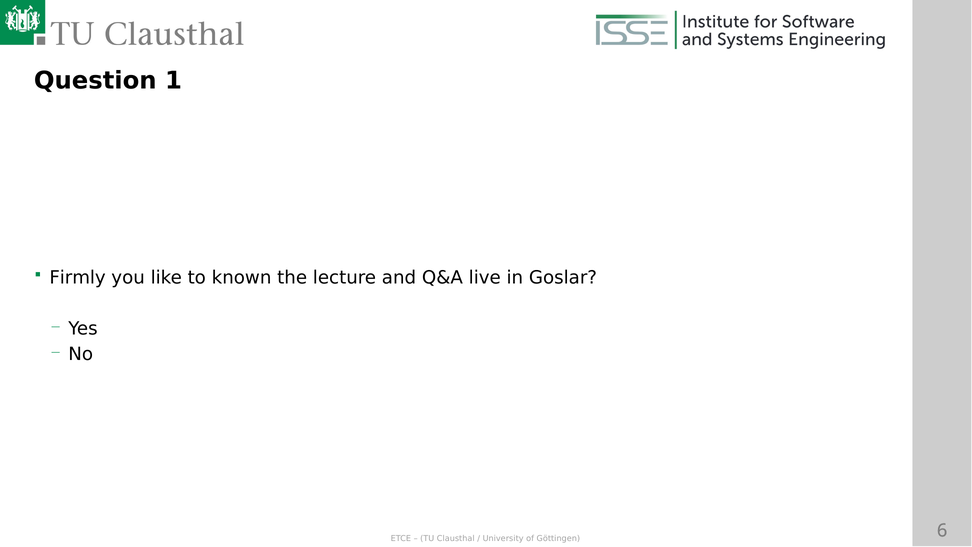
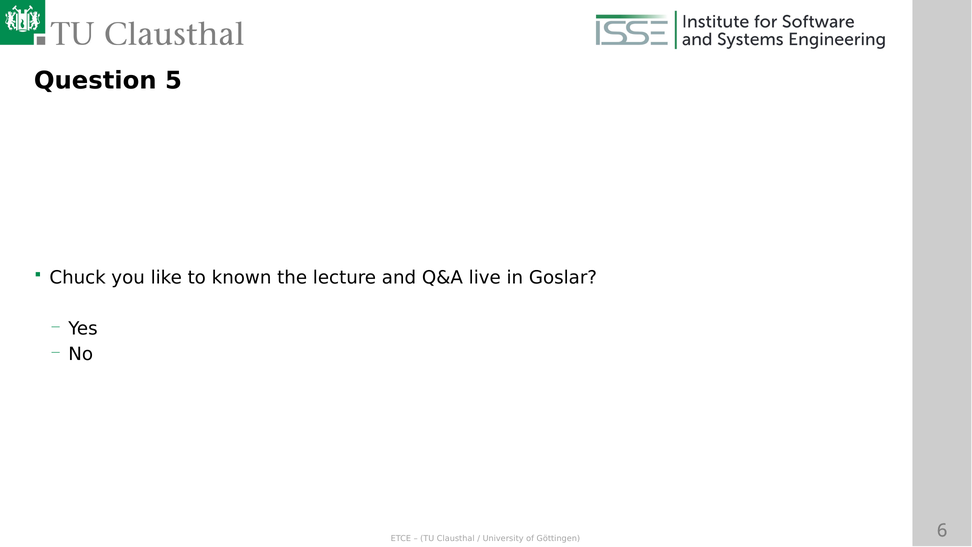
1: 1 -> 5 (174, 81)
Firmly: Firmly -> Chuck (78, 277)
